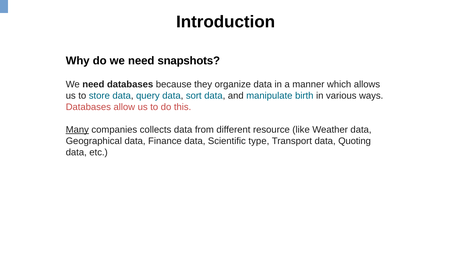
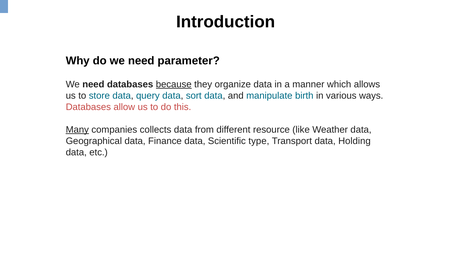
snapshots: snapshots -> parameter (189, 61)
because underline: none -> present (174, 84)
Quoting: Quoting -> Holding (354, 141)
